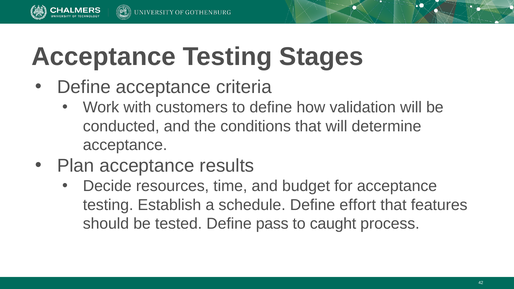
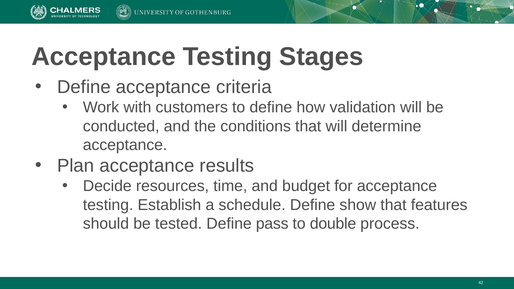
effort: effort -> show (358, 205)
caught: caught -> double (333, 224)
